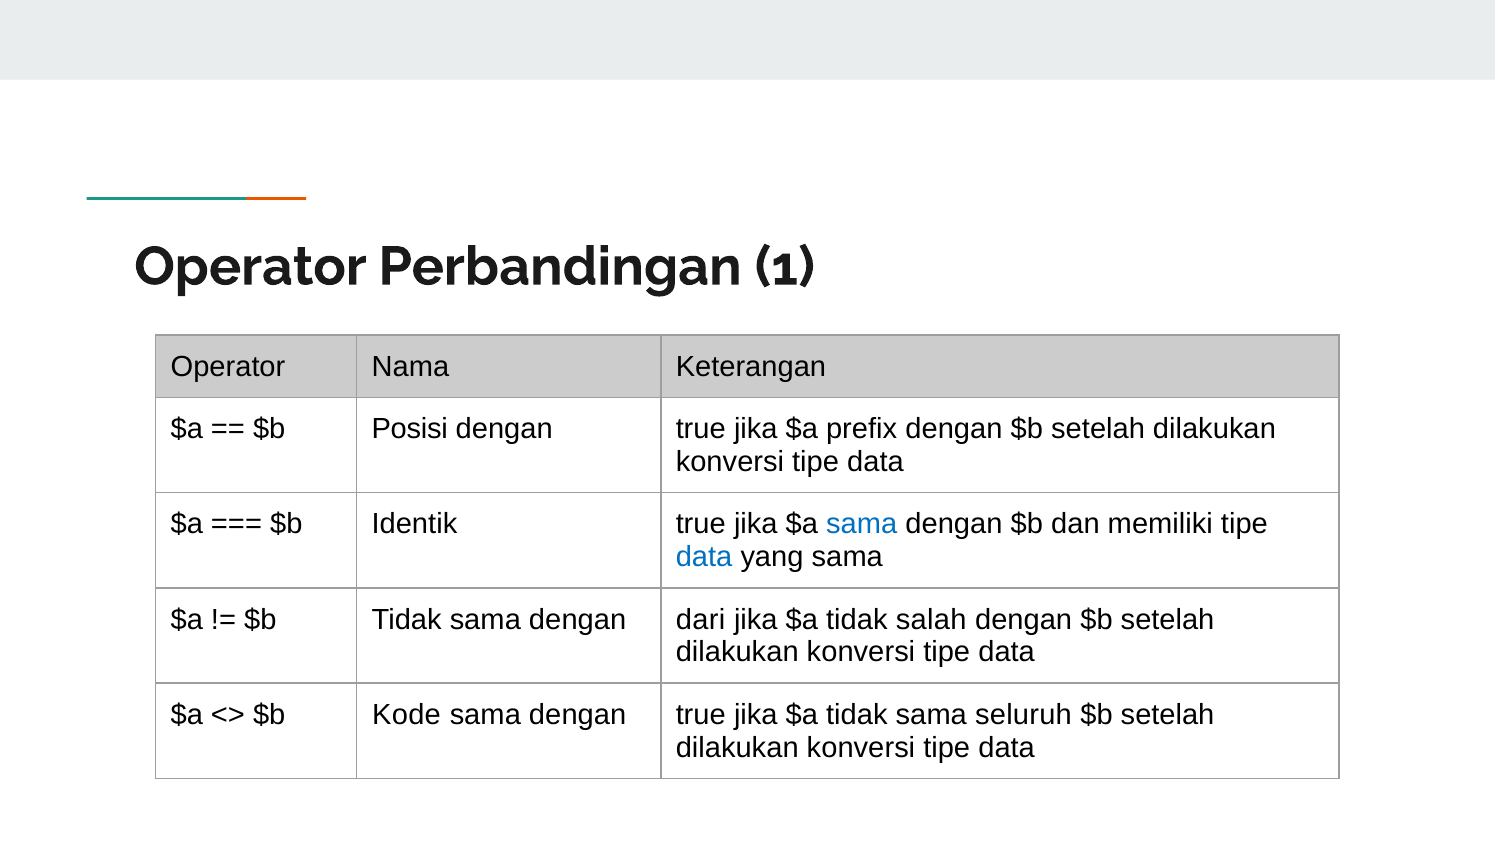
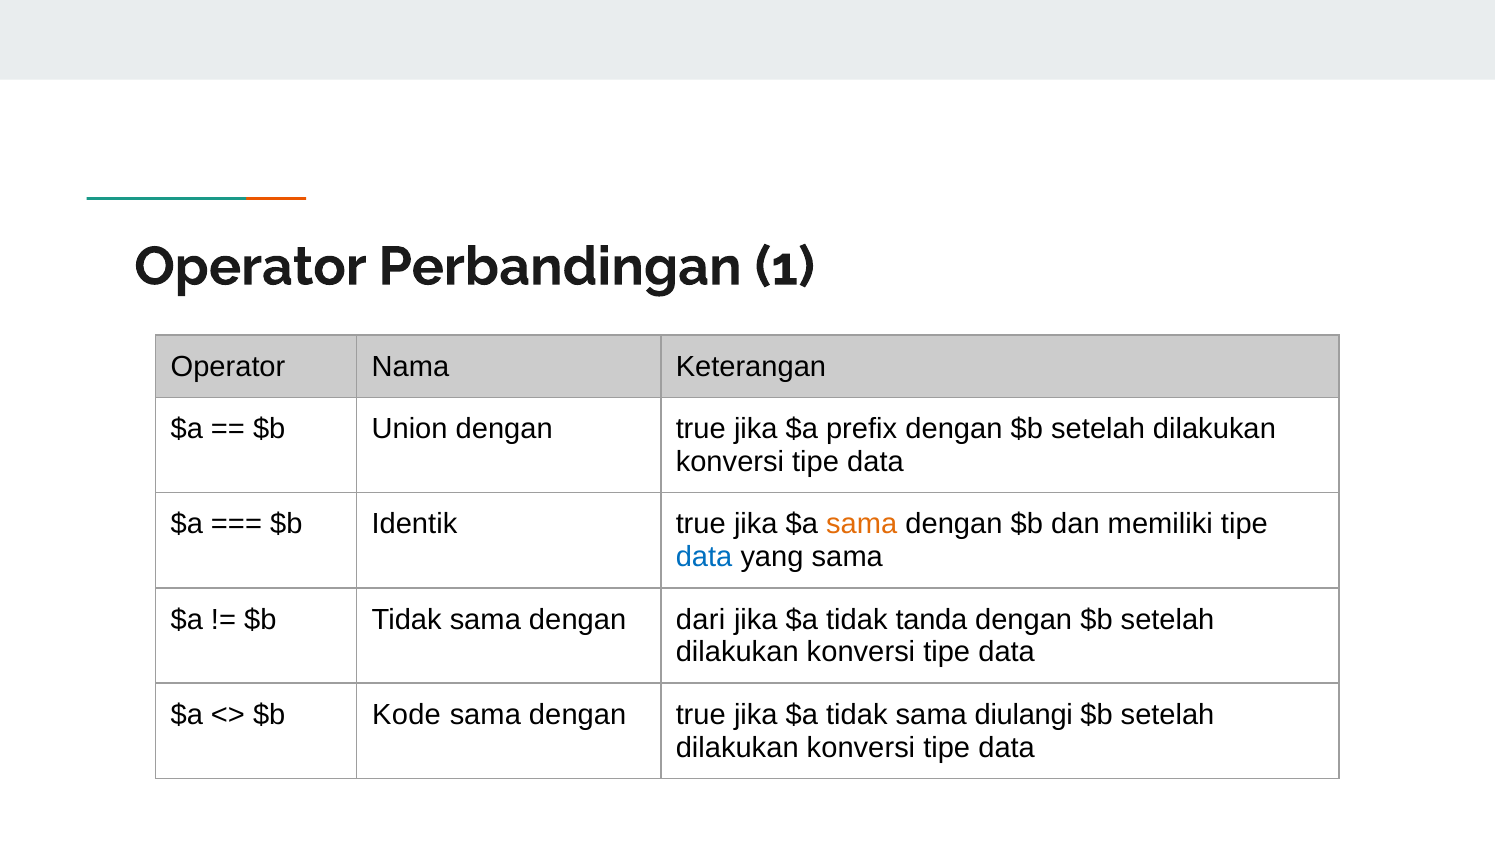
Posisi: Posisi -> Union (410, 429)
sama colour: blue -> orange (862, 524)
salah: salah -> tanda (931, 620)
seluruh: seluruh -> diulangi (1024, 715)
